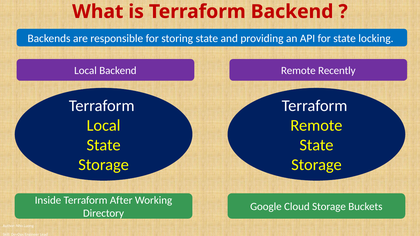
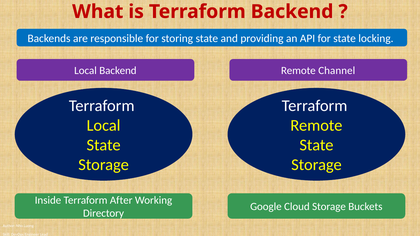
Recently: Recently -> Channel (337, 71)
